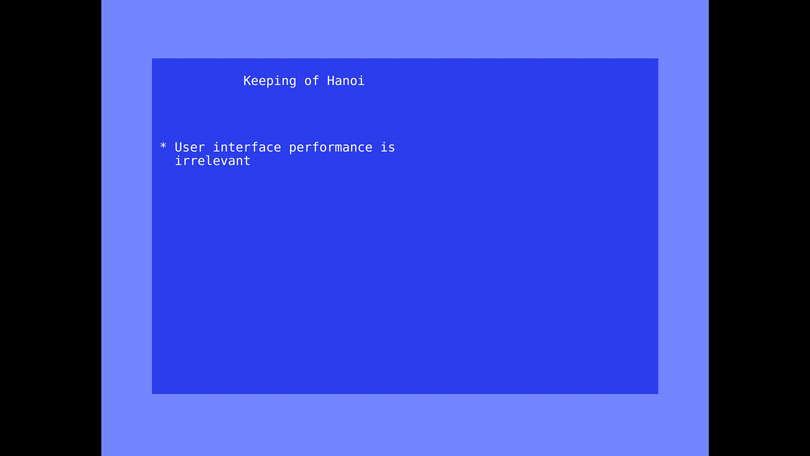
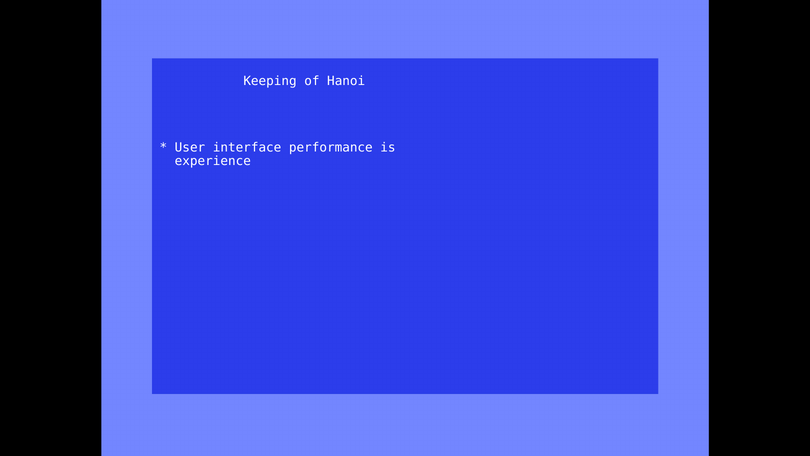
irrelevant: irrelevant -> experience (213, 161)
